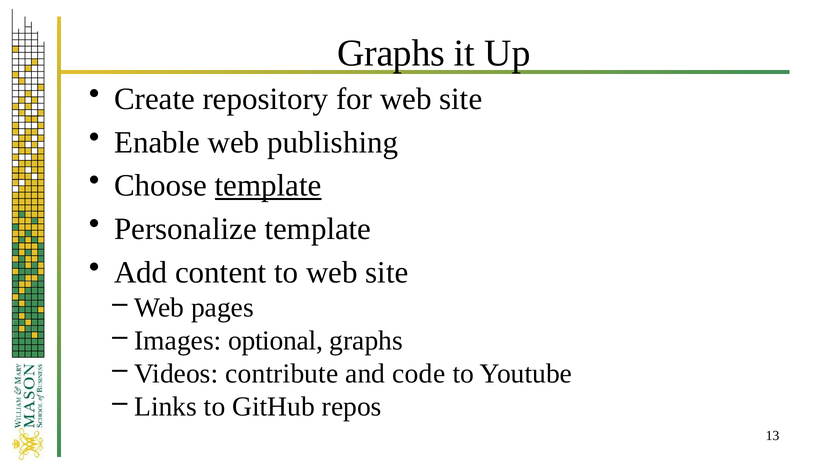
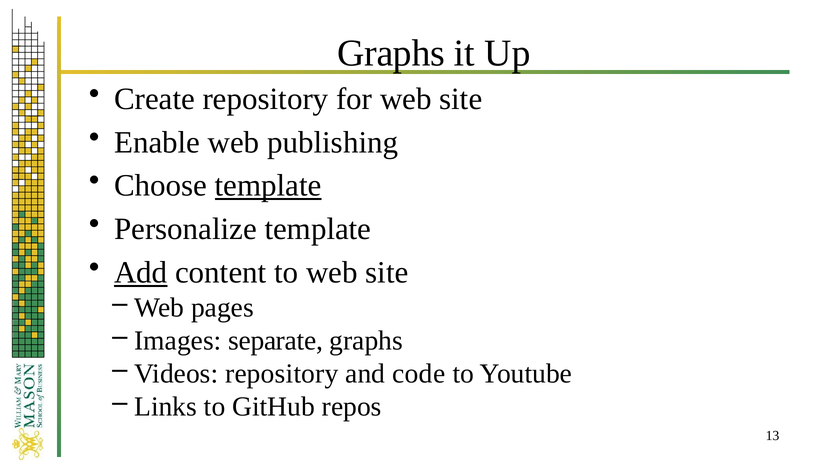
Add underline: none -> present (141, 273)
optional: optional -> separate (276, 341)
Videos contribute: contribute -> repository (282, 374)
